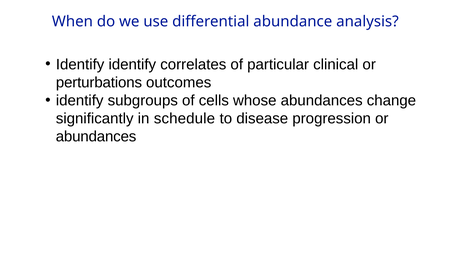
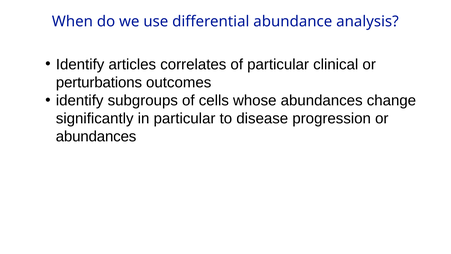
Identify identify: identify -> articles (132, 64)
in schedule: schedule -> particular (185, 118)
